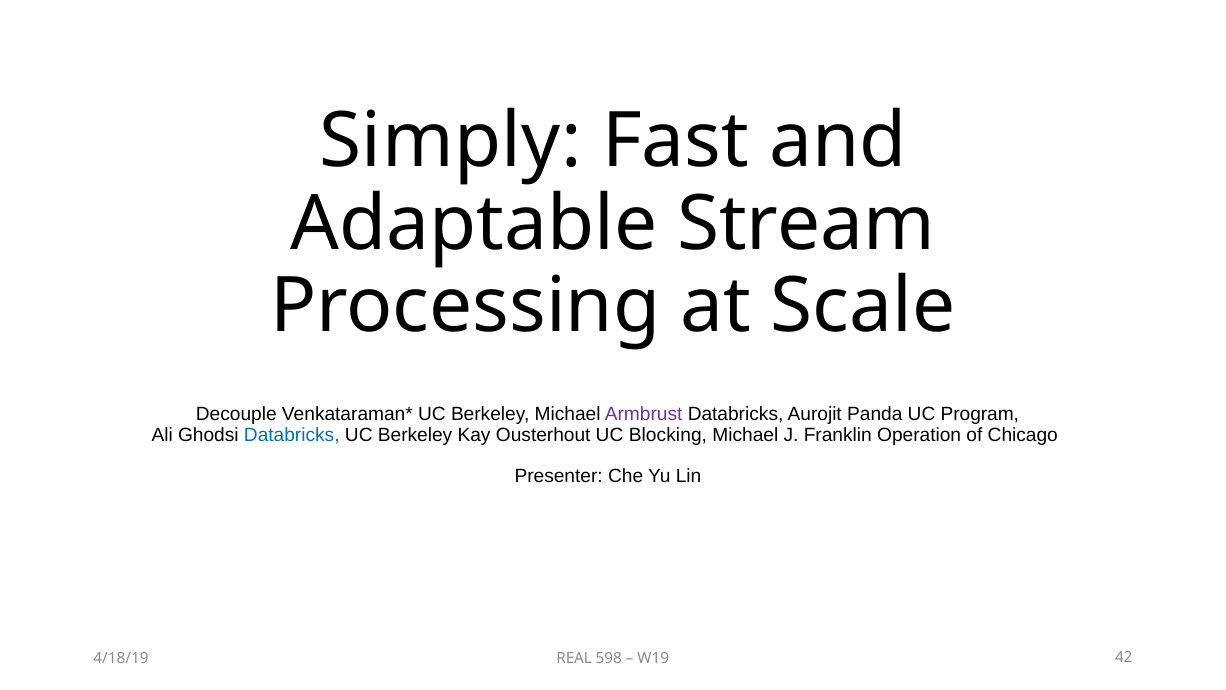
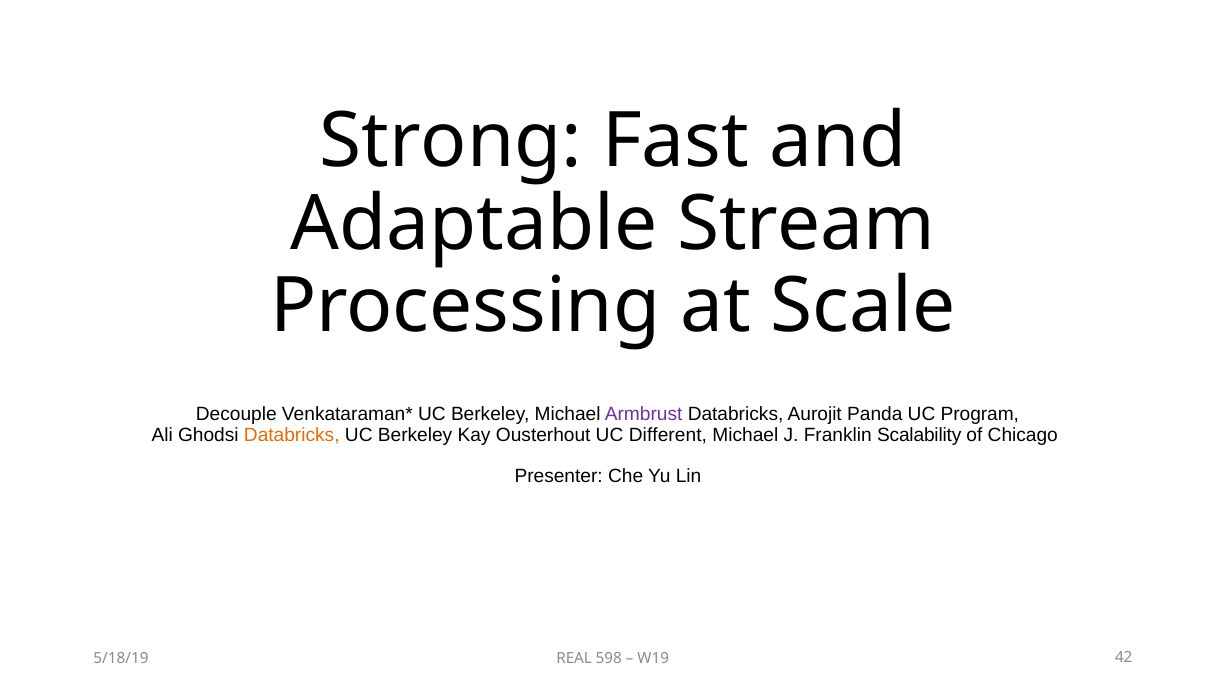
Simply: Simply -> Strong (451, 141)
Databricks colour: blue -> orange (292, 435)
Blocking: Blocking -> Different (668, 435)
Operation: Operation -> Scalability (919, 435)
4/18/19: 4/18/19 -> 5/18/19 (121, 659)
